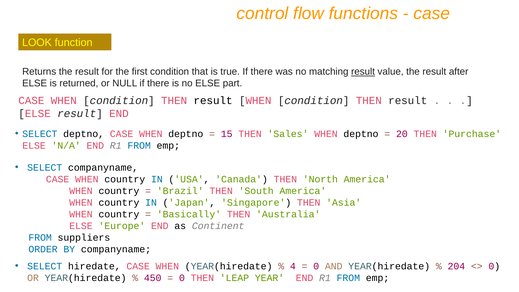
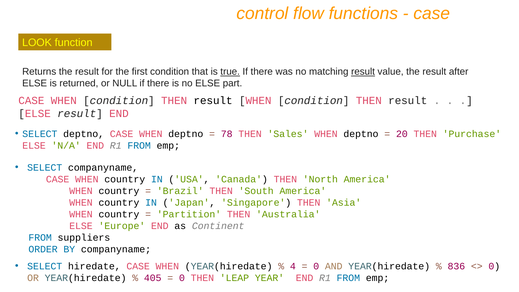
true underline: none -> present (230, 72)
15: 15 -> 78 (227, 134)
Basically: Basically -> Partition (189, 214)
204: 204 -> 836 (456, 266)
450: 450 -> 405 (153, 278)
